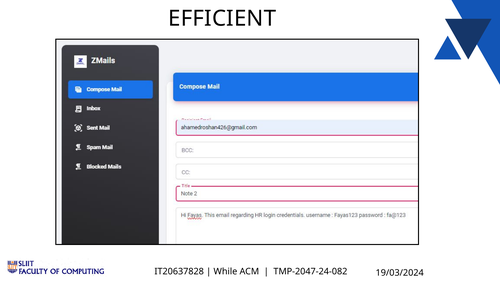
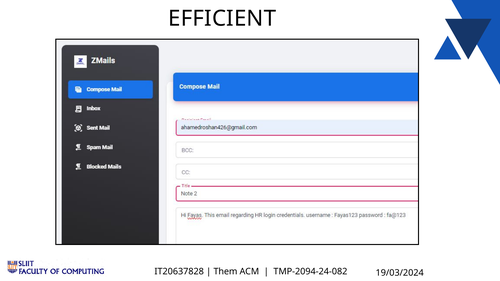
While: While -> Them (225, 272)
TMP-2047-24-082: TMP-2047-24-082 -> TMP-2094-24-082 (310, 272)
